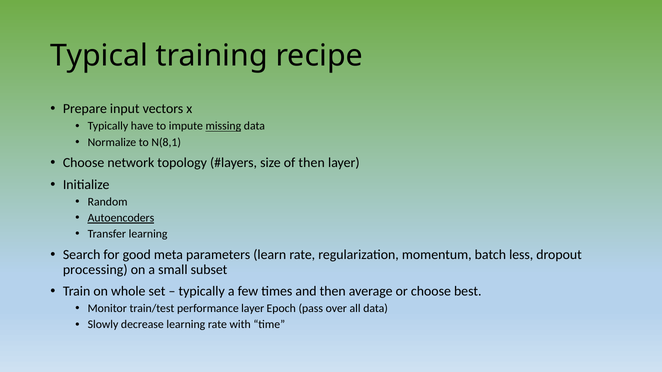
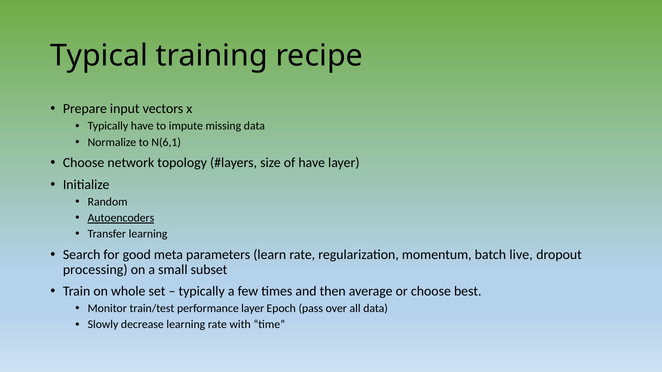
missing underline: present -> none (223, 126)
N(8,1: N(8,1 -> N(6,1 (166, 142)
of then: then -> have (312, 163)
less: less -> live (521, 255)
